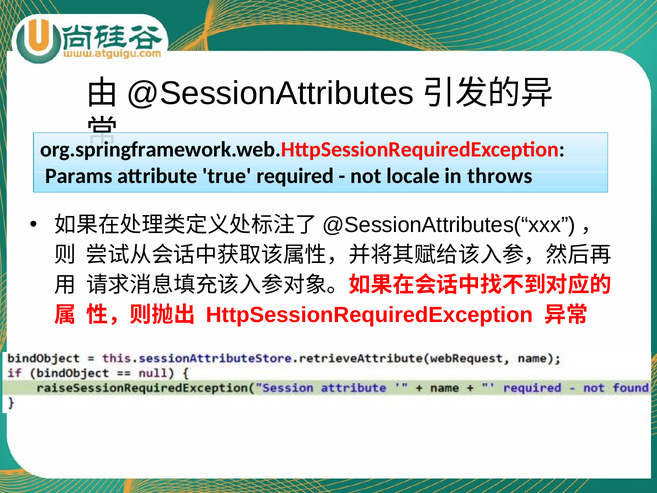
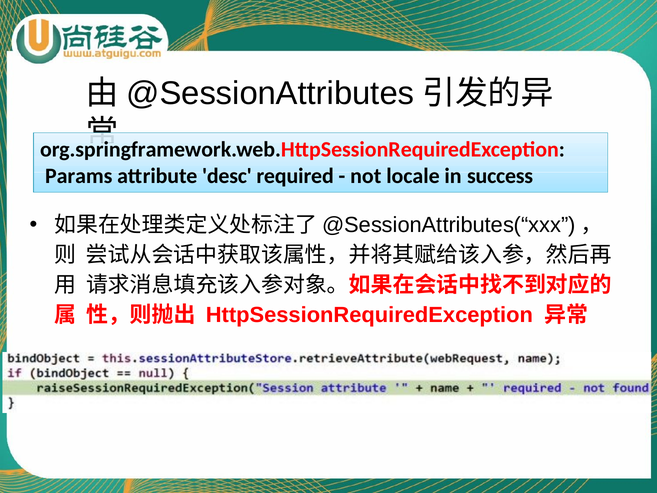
true: true -> desc (227, 176)
throws: throws -> success (500, 176)
